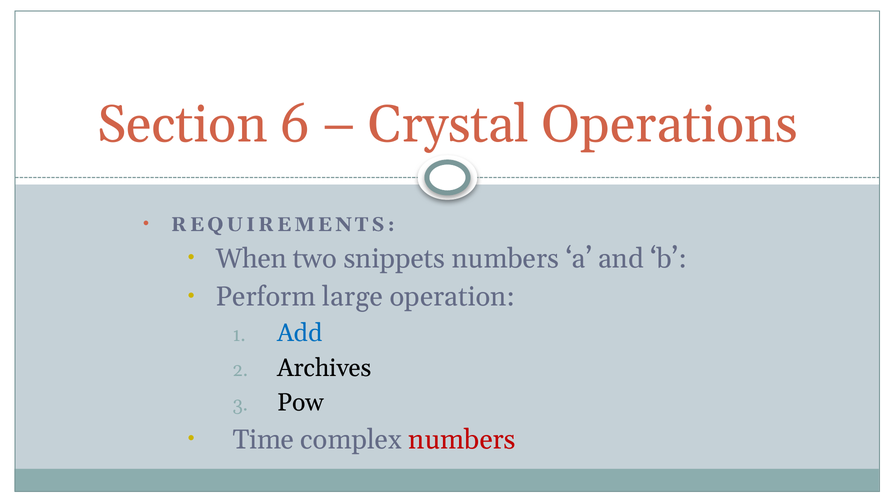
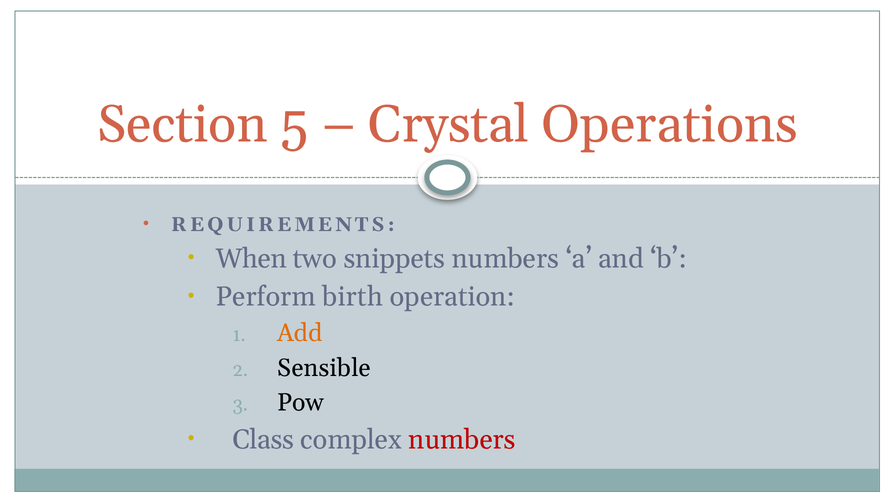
6: 6 -> 5 (295, 125)
large: large -> birth (353, 297)
Add colour: blue -> orange (300, 333)
Archives: Archives -> Sensible (324, 368)
Time: Time -> Class (263, 440)
